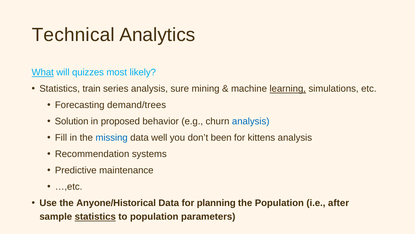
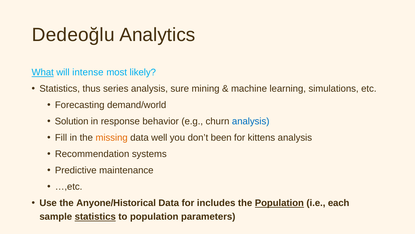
Technical: Technical -> Dedeoğlu (73, 35)
quizzes: quizzes -> intense (88, 72)
train: train -> thus (92, 89)
learning underline: present -> none (288, 89)
demand/trees: demand/trees -> demand/world (137, 105)
proposed: proposed -> response (120, 121)
missing colour: blue -> orange (112, 137)
planning: planning -> includes (216, 203)
Population underline: none -> present (279, 203)
after: after -> each (339, 203)
